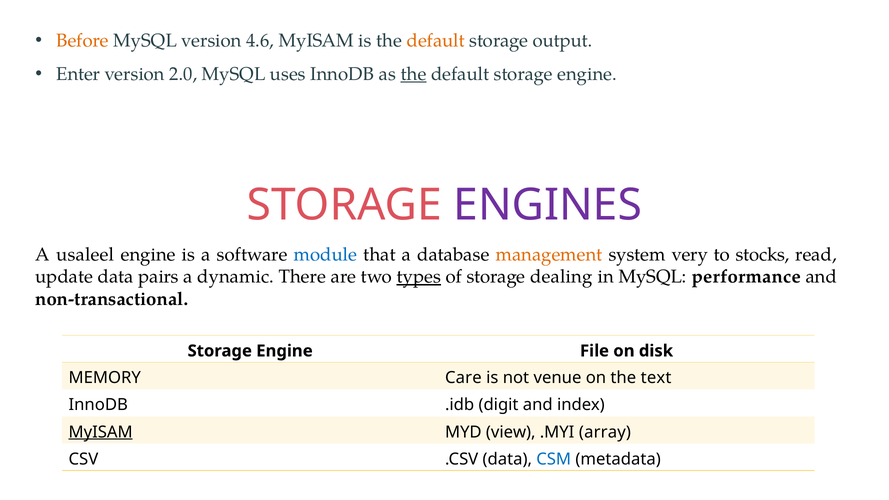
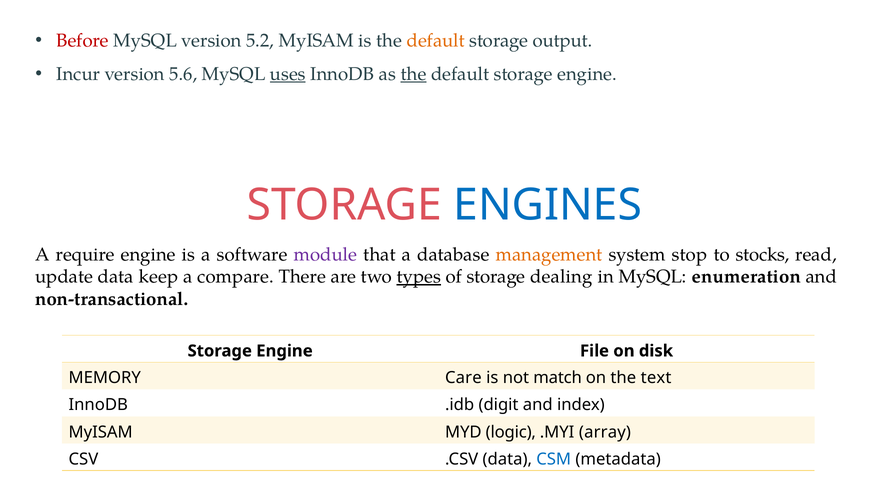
Before colour: orange -> red (83, 41)
4.6: 4.6 -> 5.2 (260, 41)
Enter: Enter -> Incur (78, 74)
2.0: 2.0 -> 5.6 (183, 74)
uses underline: none -> present (288, 74)
ENGINES colour: purple -> blue (548, 205)
usaleel: usaleel -> require (85, 255)
module colour: blue -> purple (325, 255)
very: very -> stop (690, 255)
pairs: pairs -> keep (158, 277)
dynamic: dynamic -> compare (236, 277)
performance: performance -> enumeration (746, 277)
venue: venue -> match (558, 378)
MyISAM underline: present -> none (101, 432)
view: view -> logic (511, 432)
